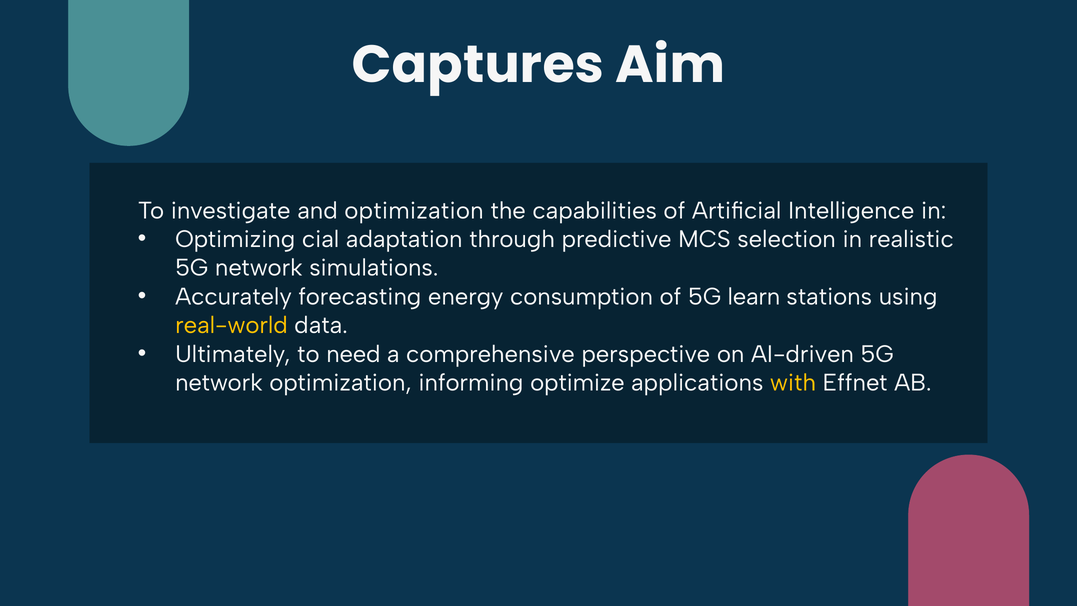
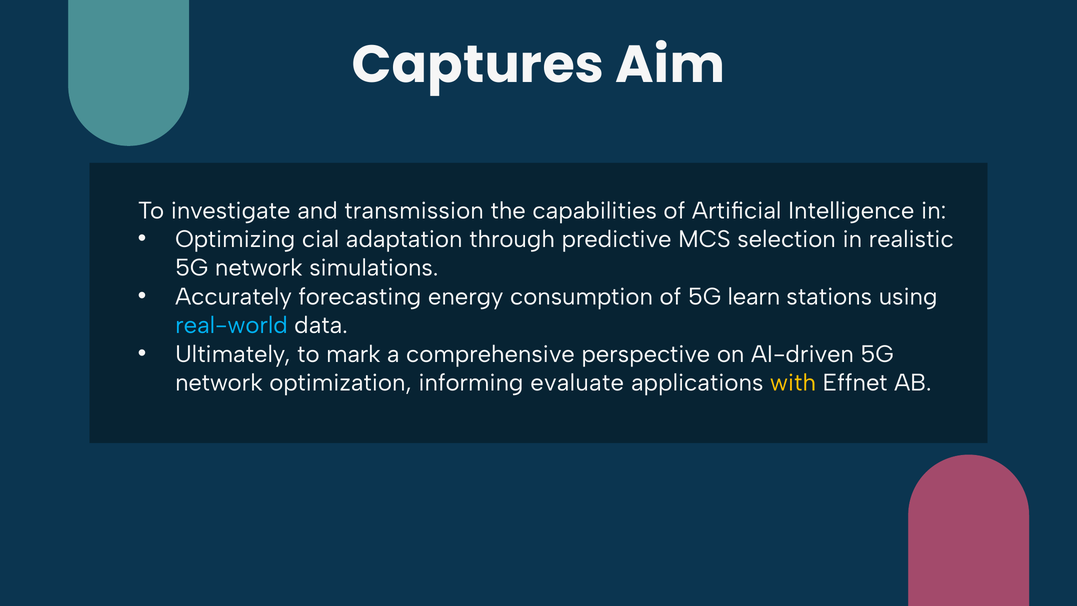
and optimization: optimization -> transmission (414, 211)
real-world colour: yellow -> light blue (232, 325)
need: need -> mark (353, 354)
optimize: optimize -> evaluate (577, 383)
